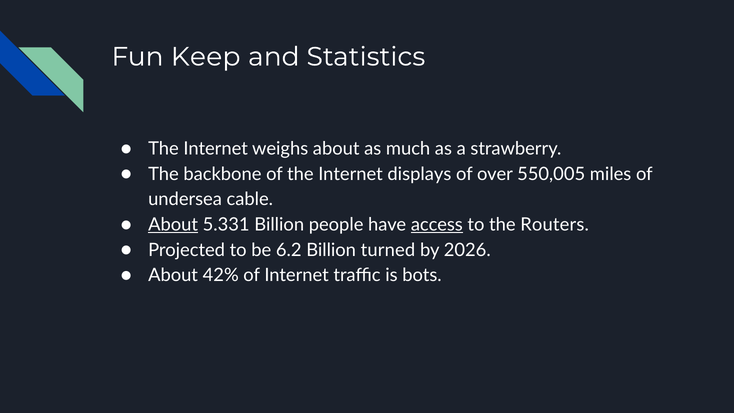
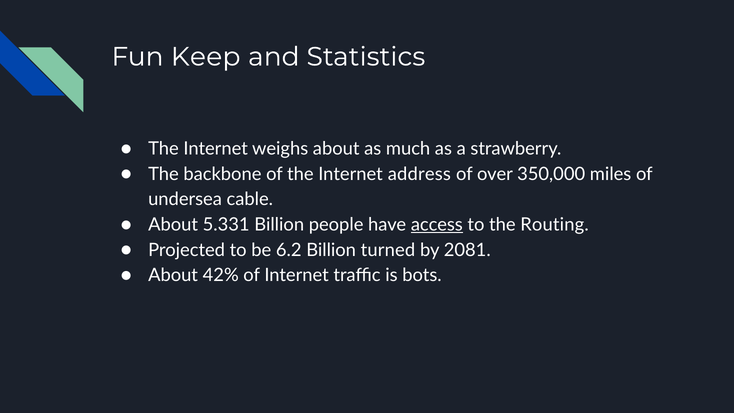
displays: displays -> address (419, 174)
550,005: 550,005 -> 350,000 (551, 174)
About underline: present -> none (173, 225)
Routers: Routers -> Routing (555, 225)
2026: 2026 -> 2081 (467, 250)
